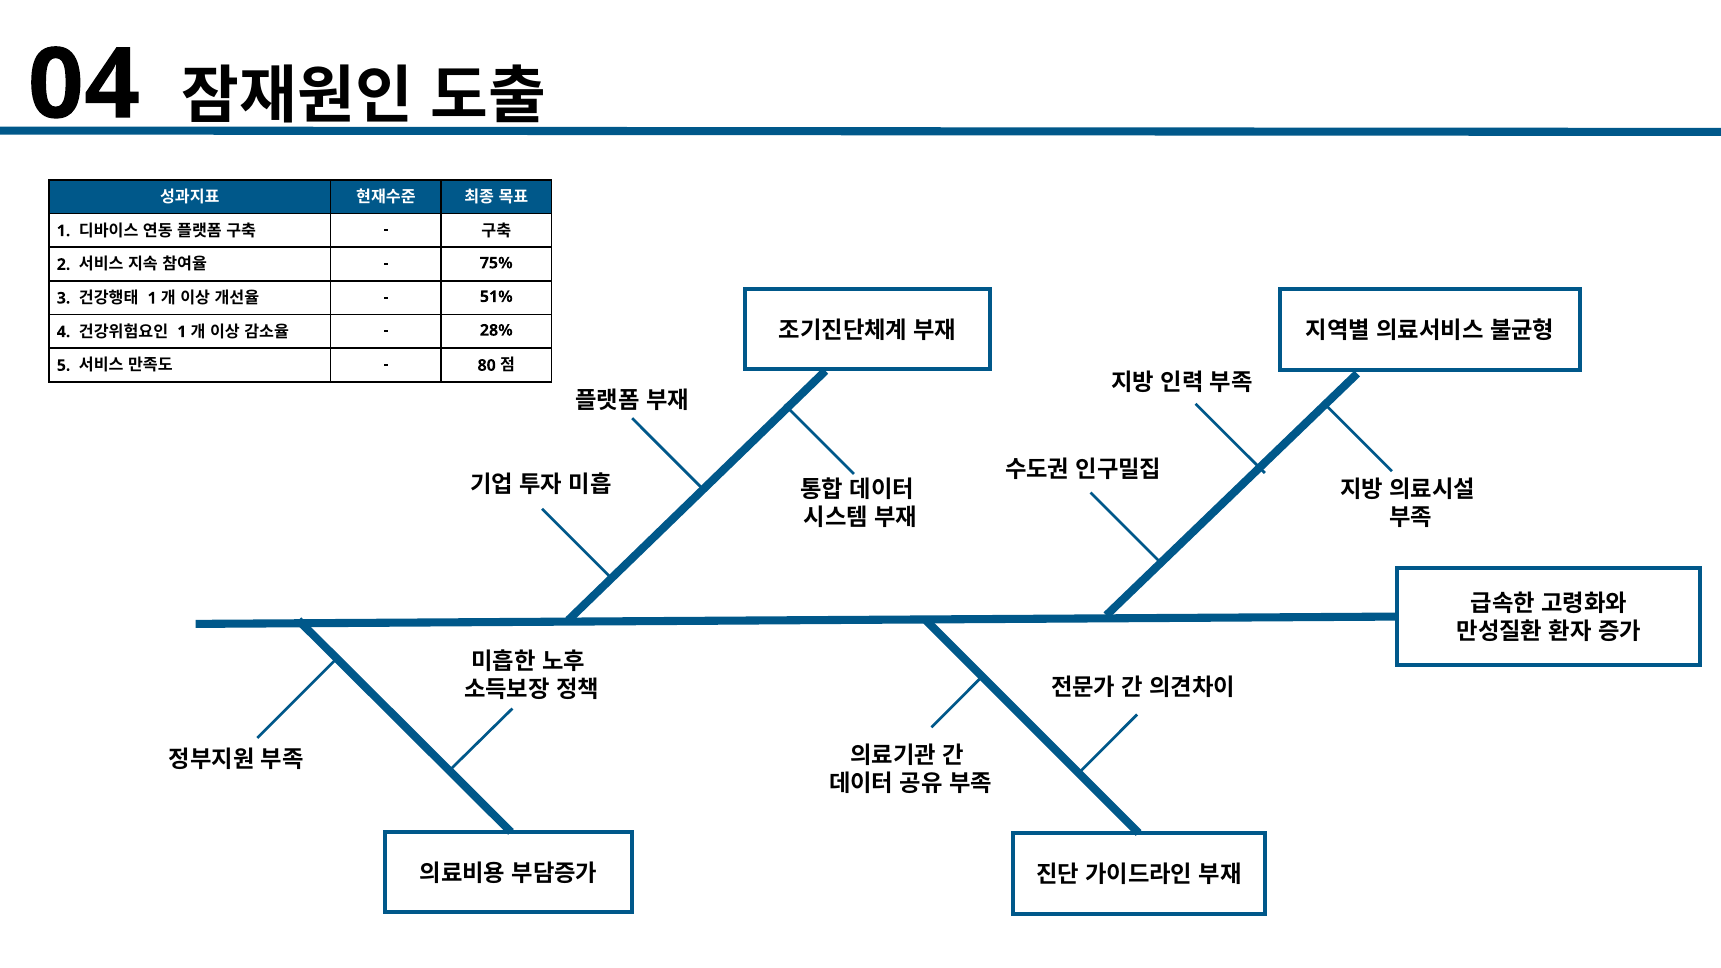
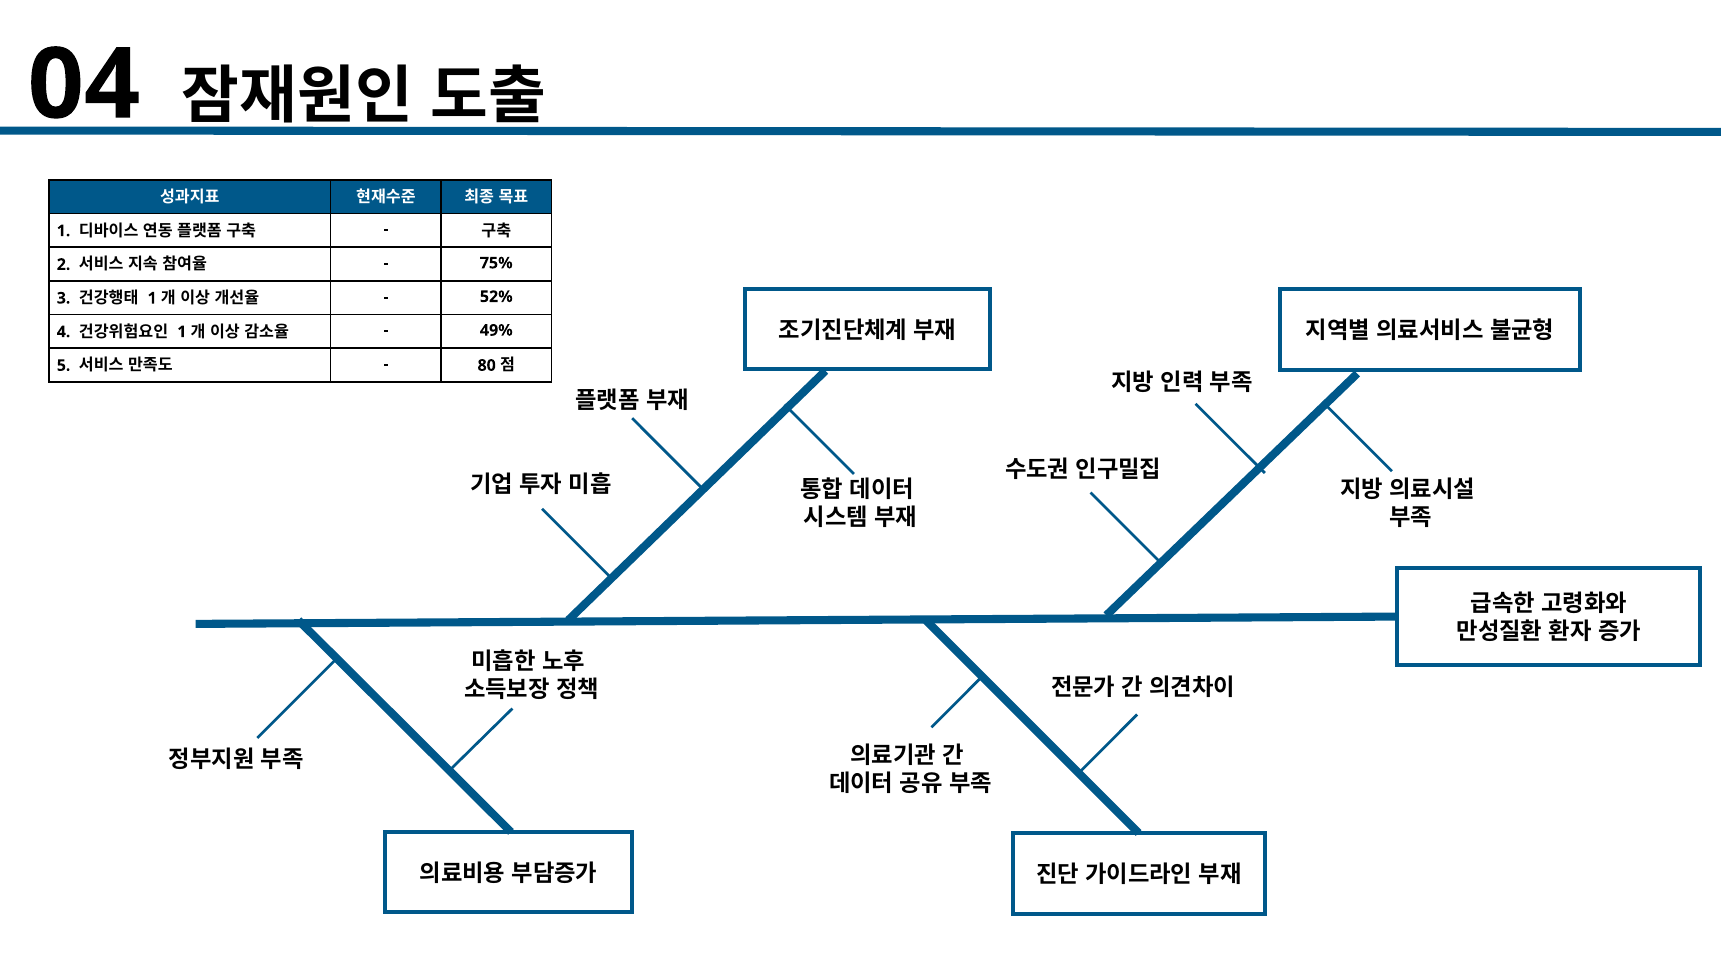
51%: 51% -> 52% (496, 297)
28%: 28% -> 49% (496, 330)
